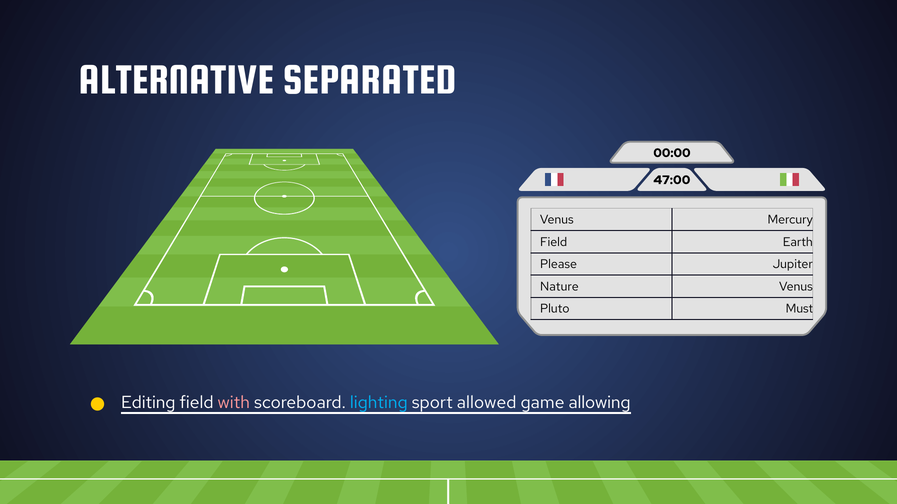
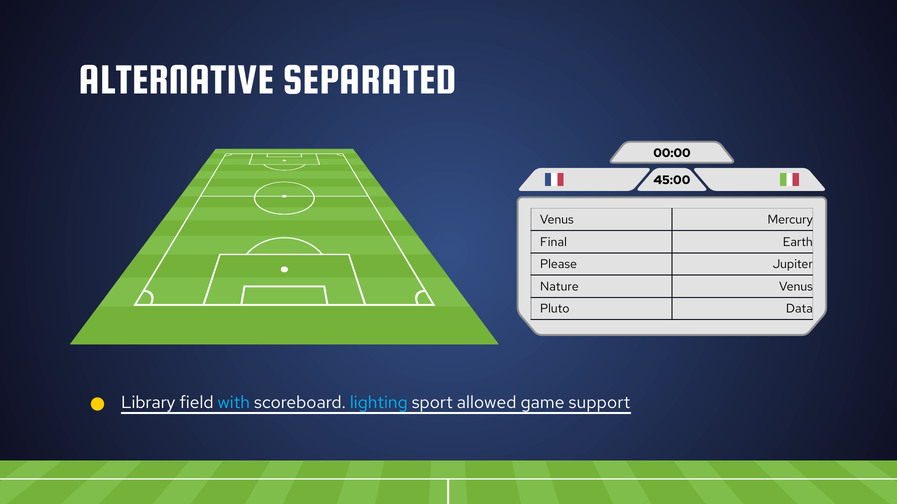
47:00: 47:00 -> 45:00 (672, 180)
Field: Field -> Final (554, 242)
Must: Must -> Data (799, 309)
Editing: Editing -> Library (148, 403)
with colour: pink -> light blue (234, 403)
allowing: allowing -> support (599, 403)
